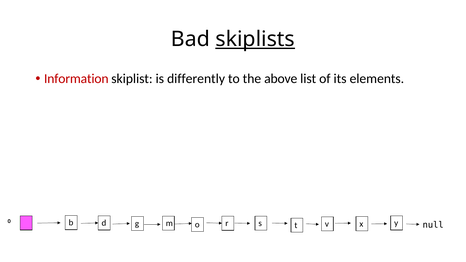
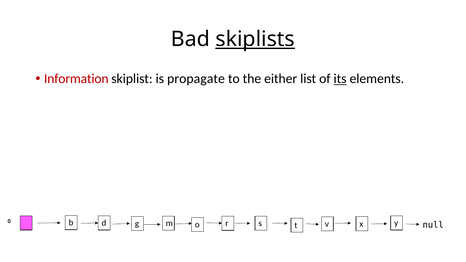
differently: differently -> propagate (196, 79)
above: above -> either (281, 79)
its underline: none -> present (340, 79)
